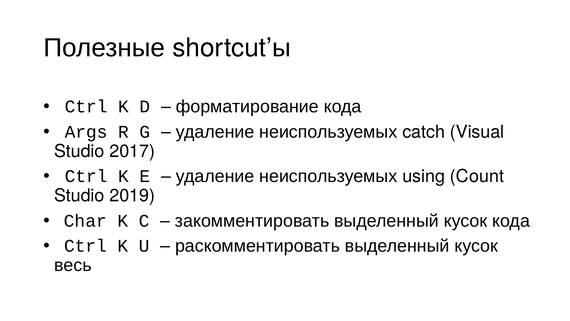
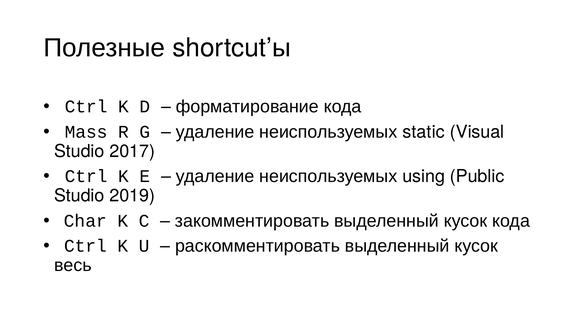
Args: Args -> Mass (86, 132)
catch: catch -> static (424, 132)
Count: Count -> Public (477, 176)
